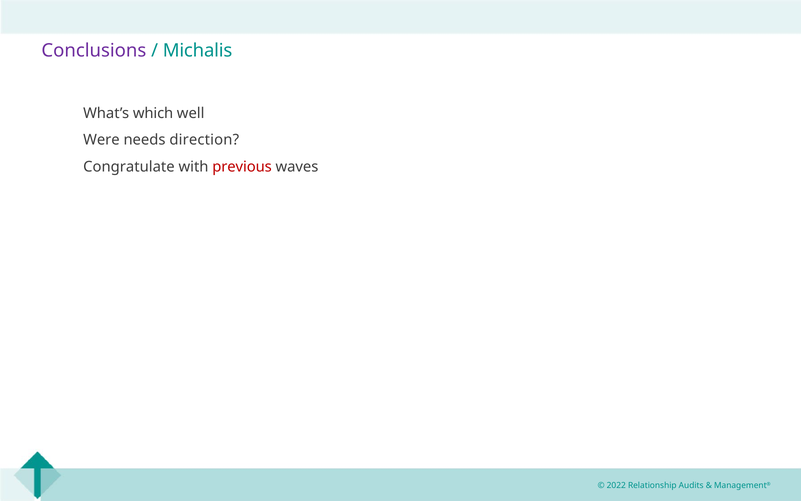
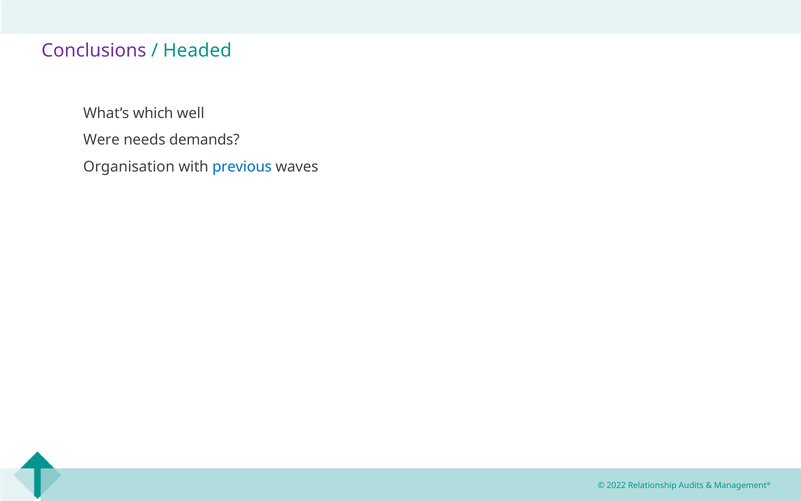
Michalis: Michalis -> Headed (197, 51)
direction: direction -> demands (204, 140)
Congratulate: Congratulate -> Organisation (129, 167)
previous colour: red -> blue (242, 167)
